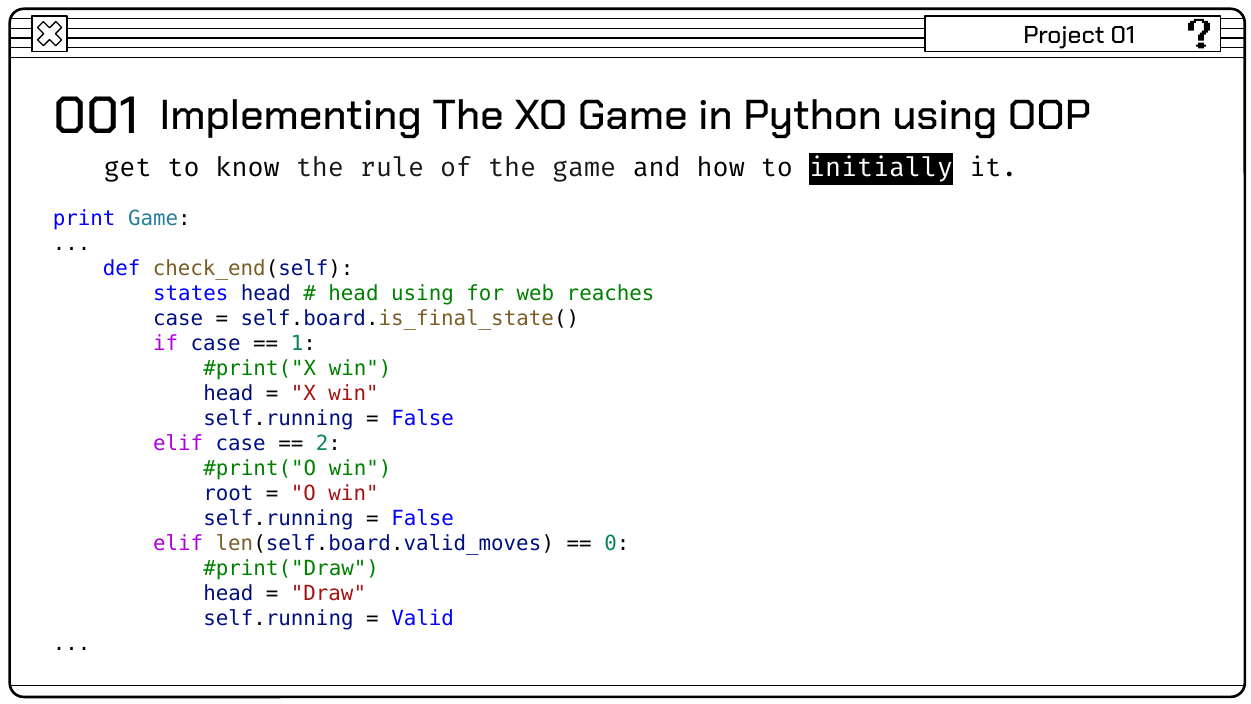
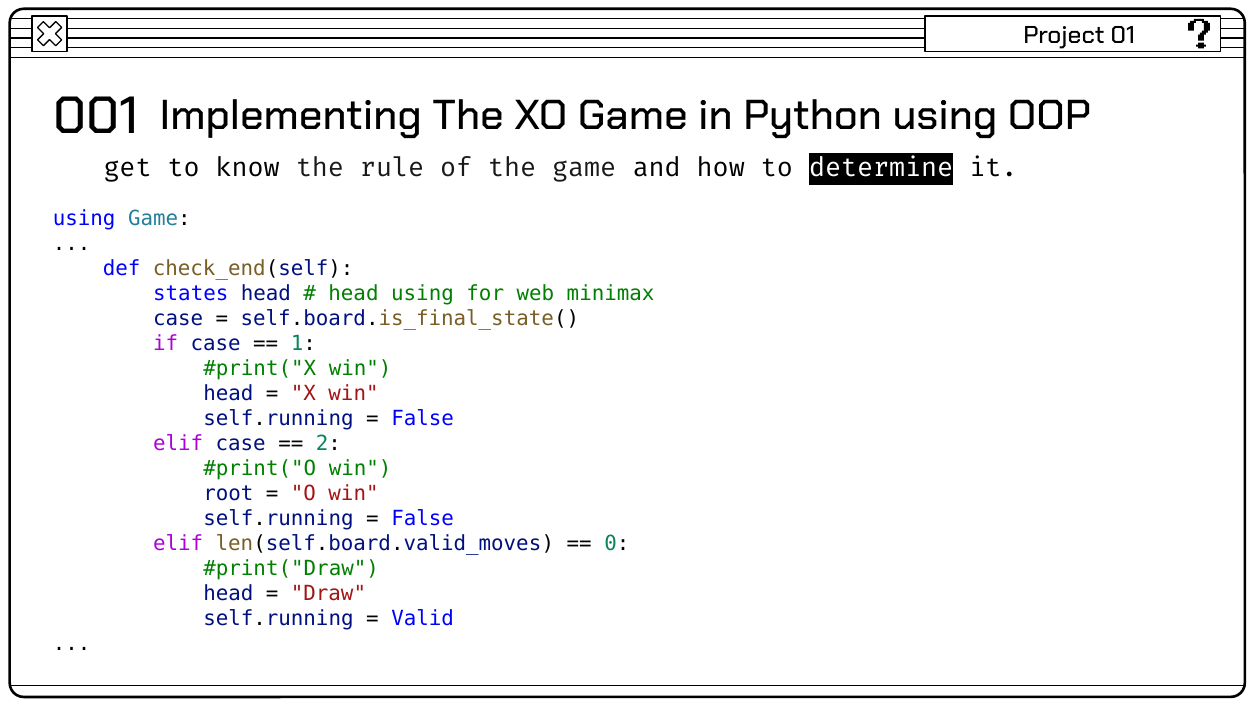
initially: initially -> determine (881, 168)
print: print -> using (84, 218)
reaches: reaches -> minimax (611, 293)
